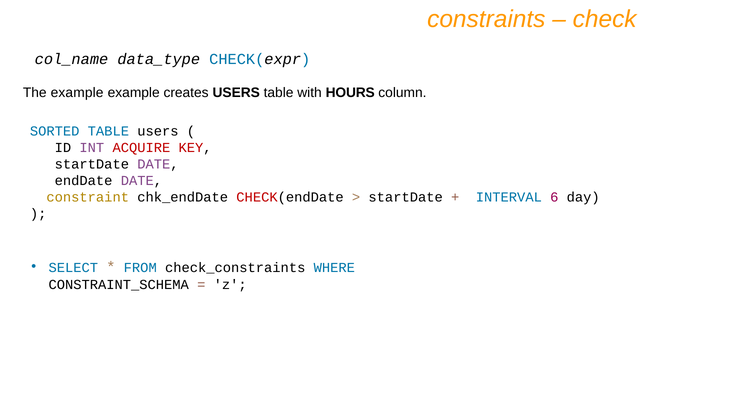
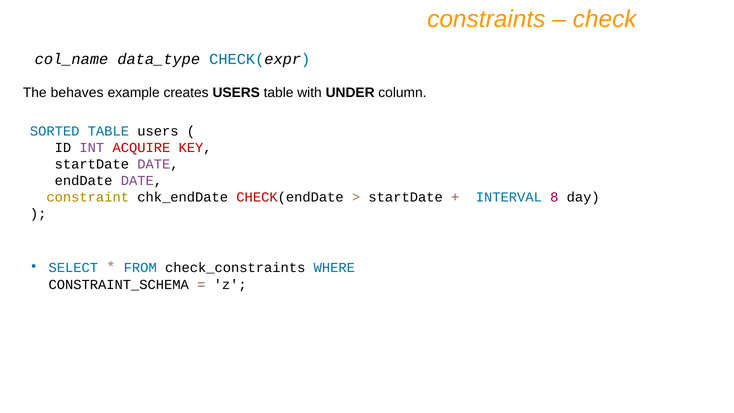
The example: example -> behaves (77, 93)
HOURS: HOURS -> UNDER (350, 93)
6: 6 -> 8 (554, 197)
